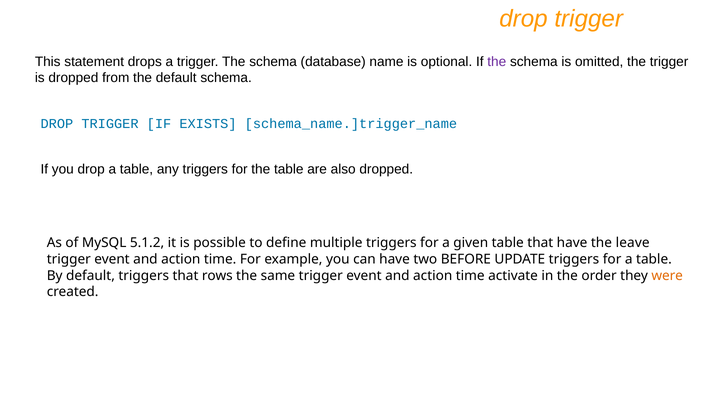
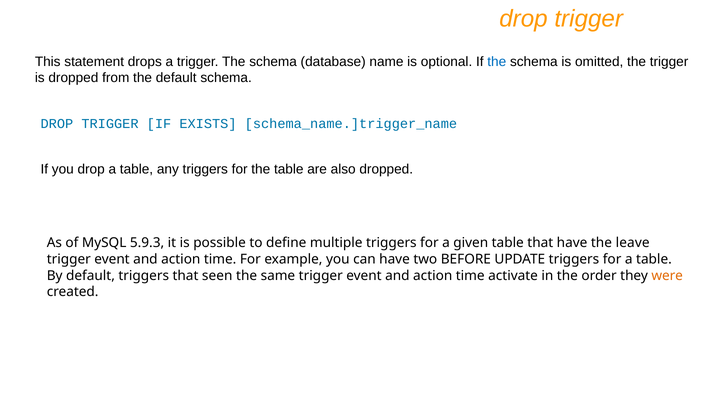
the colour: purple -> blue (497, 62)
5.1.2: 5.1.2 -> 5.9.3 (147, 243)
rows: rows -> seen (217, 276)
